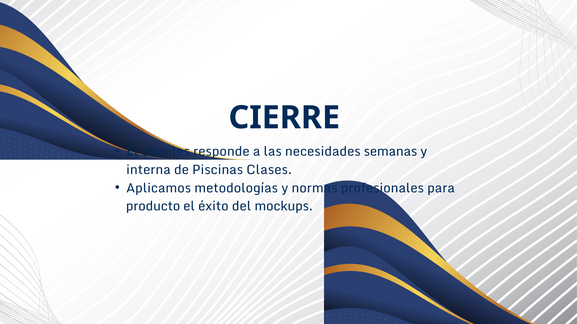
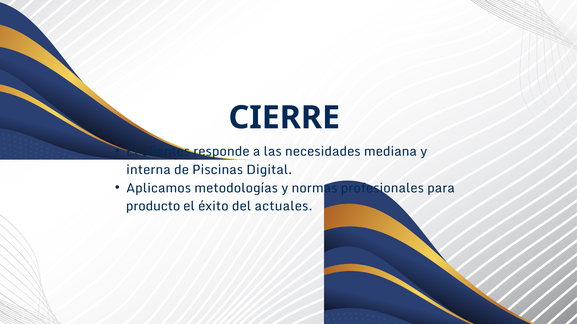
semanas: semanas -> mediana (390, 152)
Clases: Clases -> Digital (269, 170)
mockups: mockups -> actuales (284, 207)
